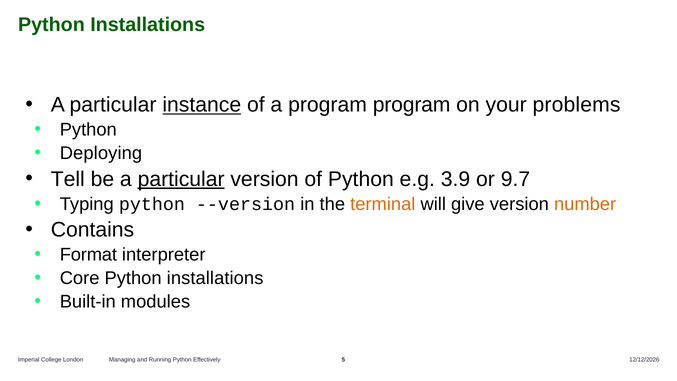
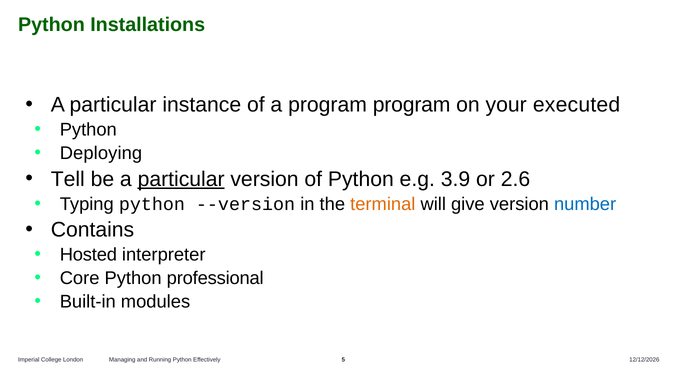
instance underline: present -> none (202, 105)
problems: problems -> executed (577, 105)
9.7: 9.7 -> 2.6 (515, 179)
number colour: orange -> blue (585, 204)
Format: Format -> Hosted (88, 255)
Core Python installations: installations -> professional (215, 278)
